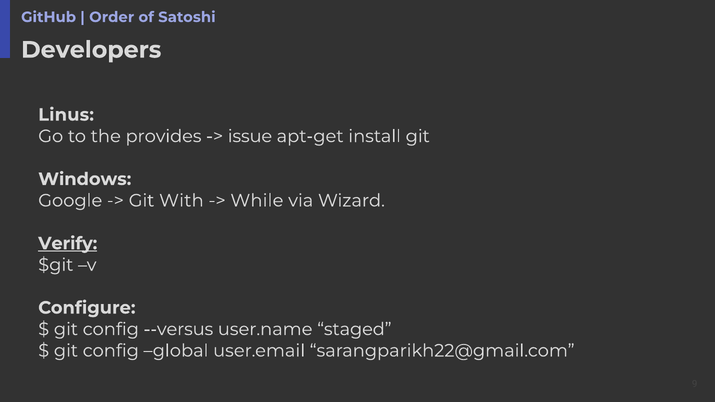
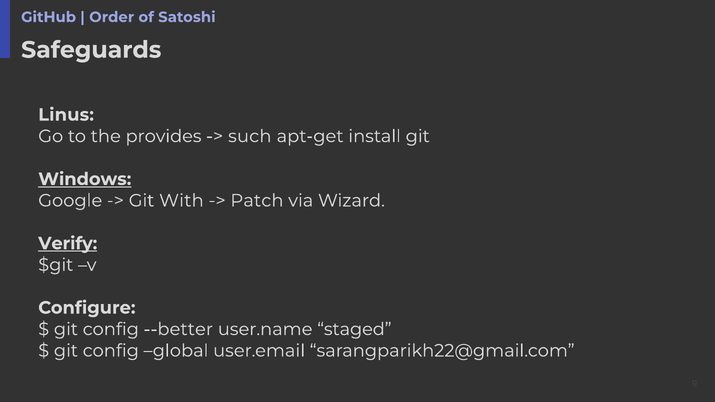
Developers: Developers -> Safeguards (91, 50)
issue: issue -> such (250, 136)
Windows underline: none -> present (85, 179)
While: While -> Patch (257, 201)
--versus: --versus -> --better (178, 329)
